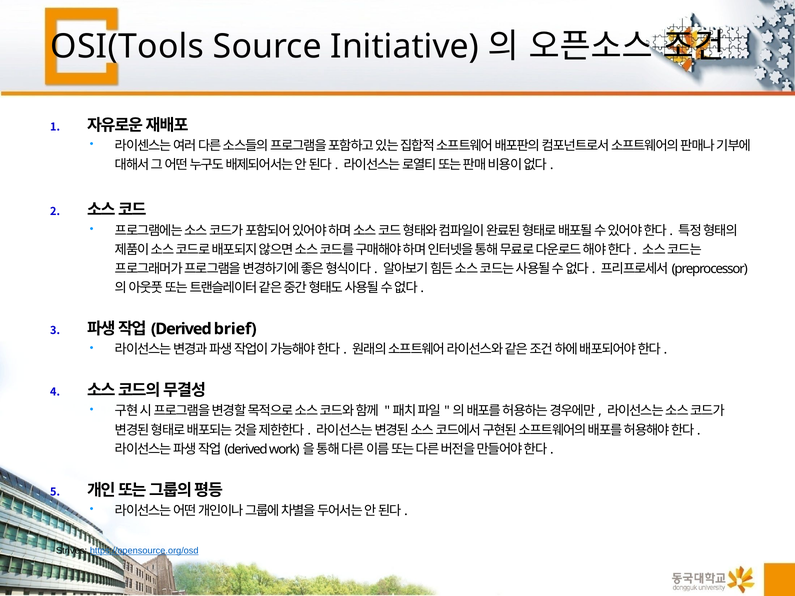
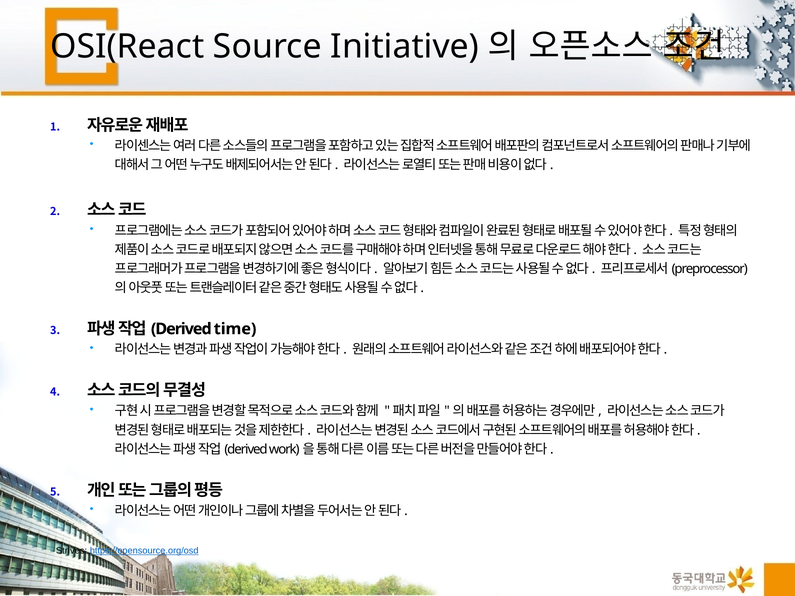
OSI(Tools: OSI(Tools -> OSI(React (127, 47)
brief: brief -> time (235, 329)
